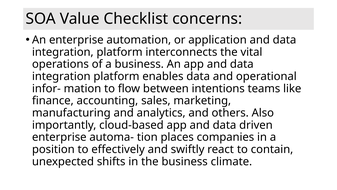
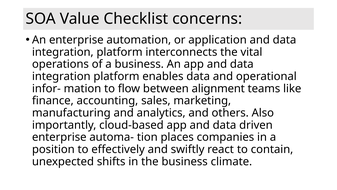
intentions: intentions -> alignment (218, 88)
